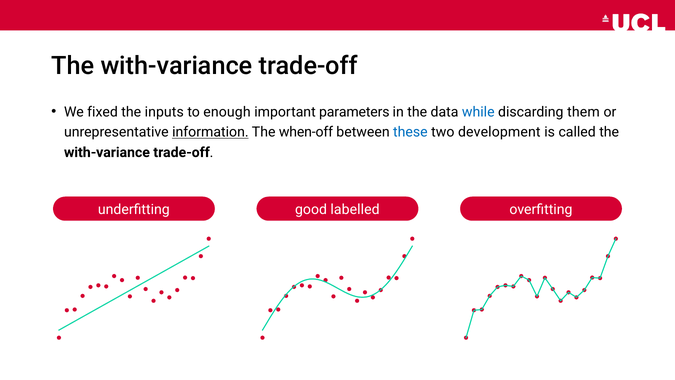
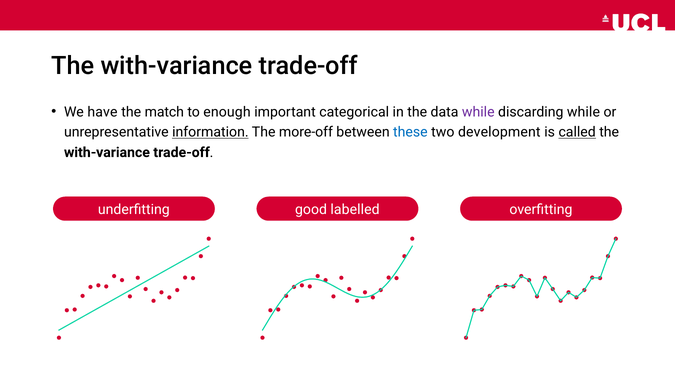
fixed: fixed -> have (102, 112)
inputs: inputs -> match (164, 112)
parameters: parameters -> categorical (354, 112)
while colour: blue -> purple (478, 112)
discarding them: them -> while (583, 112)
when-off: when-off -> more-off (306, 132)
called underline: none -> present (577, 132)
